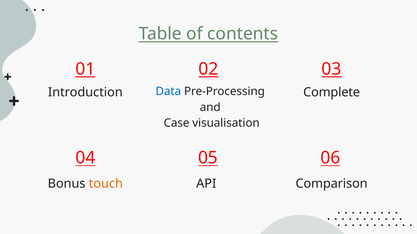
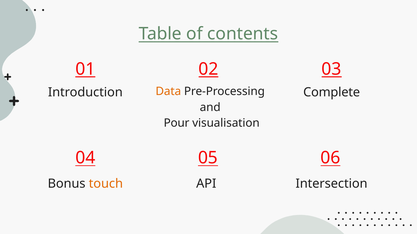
Data colour: blue -> orange (168, 91)
Case: Case -> Pour (177, 123)
Comparison: Comparison -> Intersection (332, 184)
